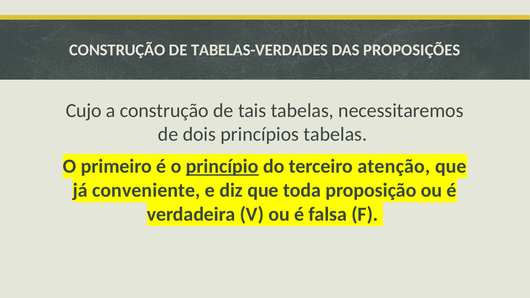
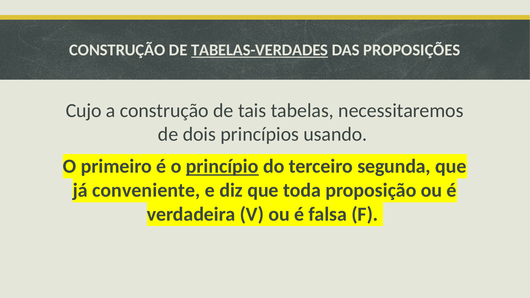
TABELAS-VERDADES underline: none -> present (260, 50)
princípios tabelas: tabelas -> usando (335, 134)
atenção: atenção -> segunda (394, 167)
